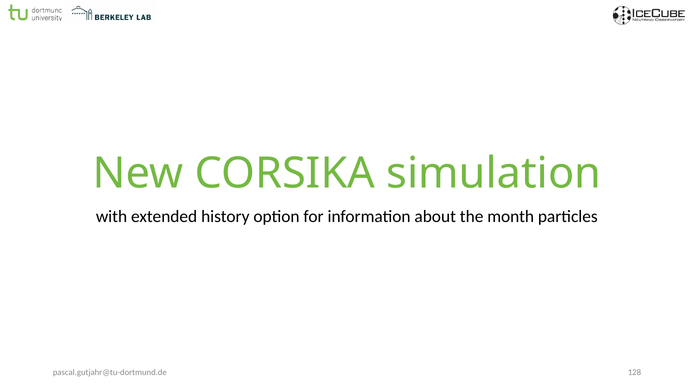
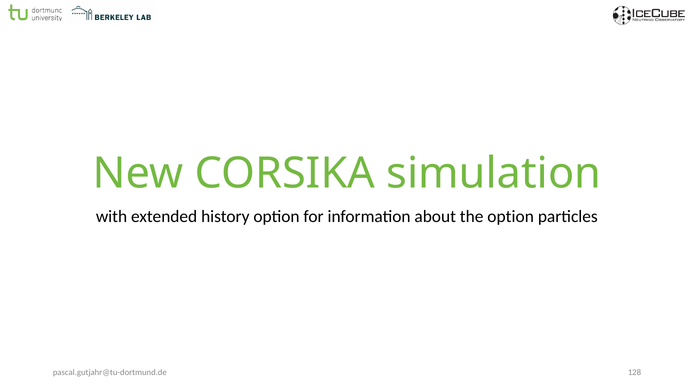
the month: month -> option (511, 217)
